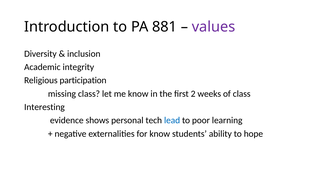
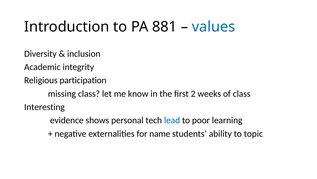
values colour: purple -> blue (214, 27)
for know: know -> name (160, 133)
hope: hope -> topic (253, 133)
